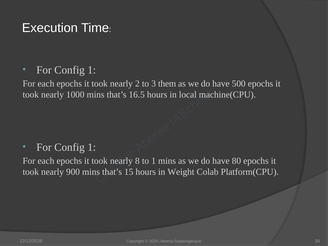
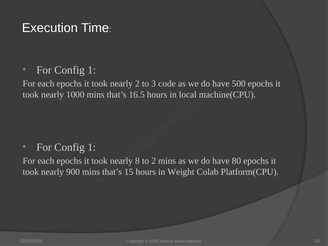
them: them -> code (167, 84)
to 1: 1 -> 2 (154, 161)
